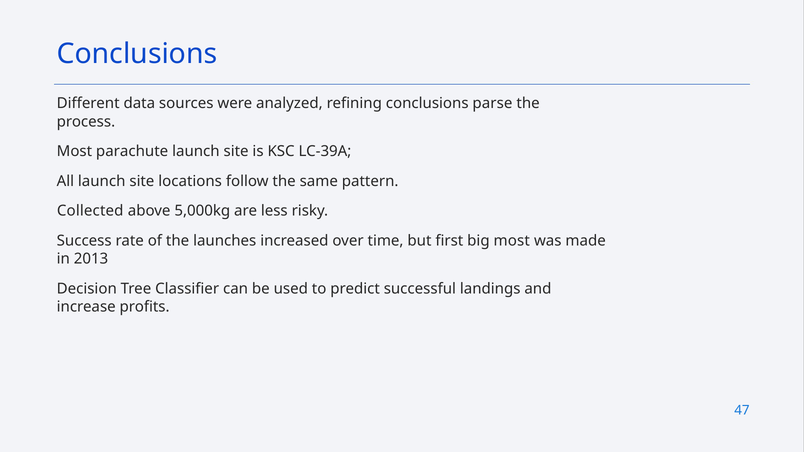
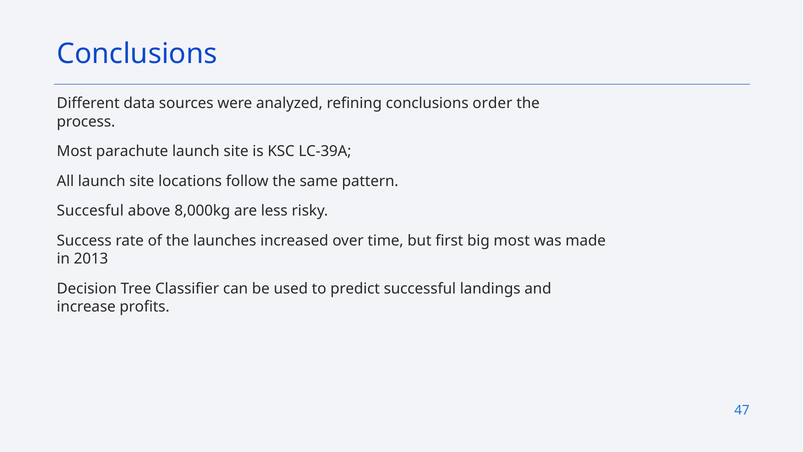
parse: parse -> order (492, 104)
Collected: Collected -> Succesful (90, 211)
5,000kg: 5,000kg -> 8,000kg (202, 211)
